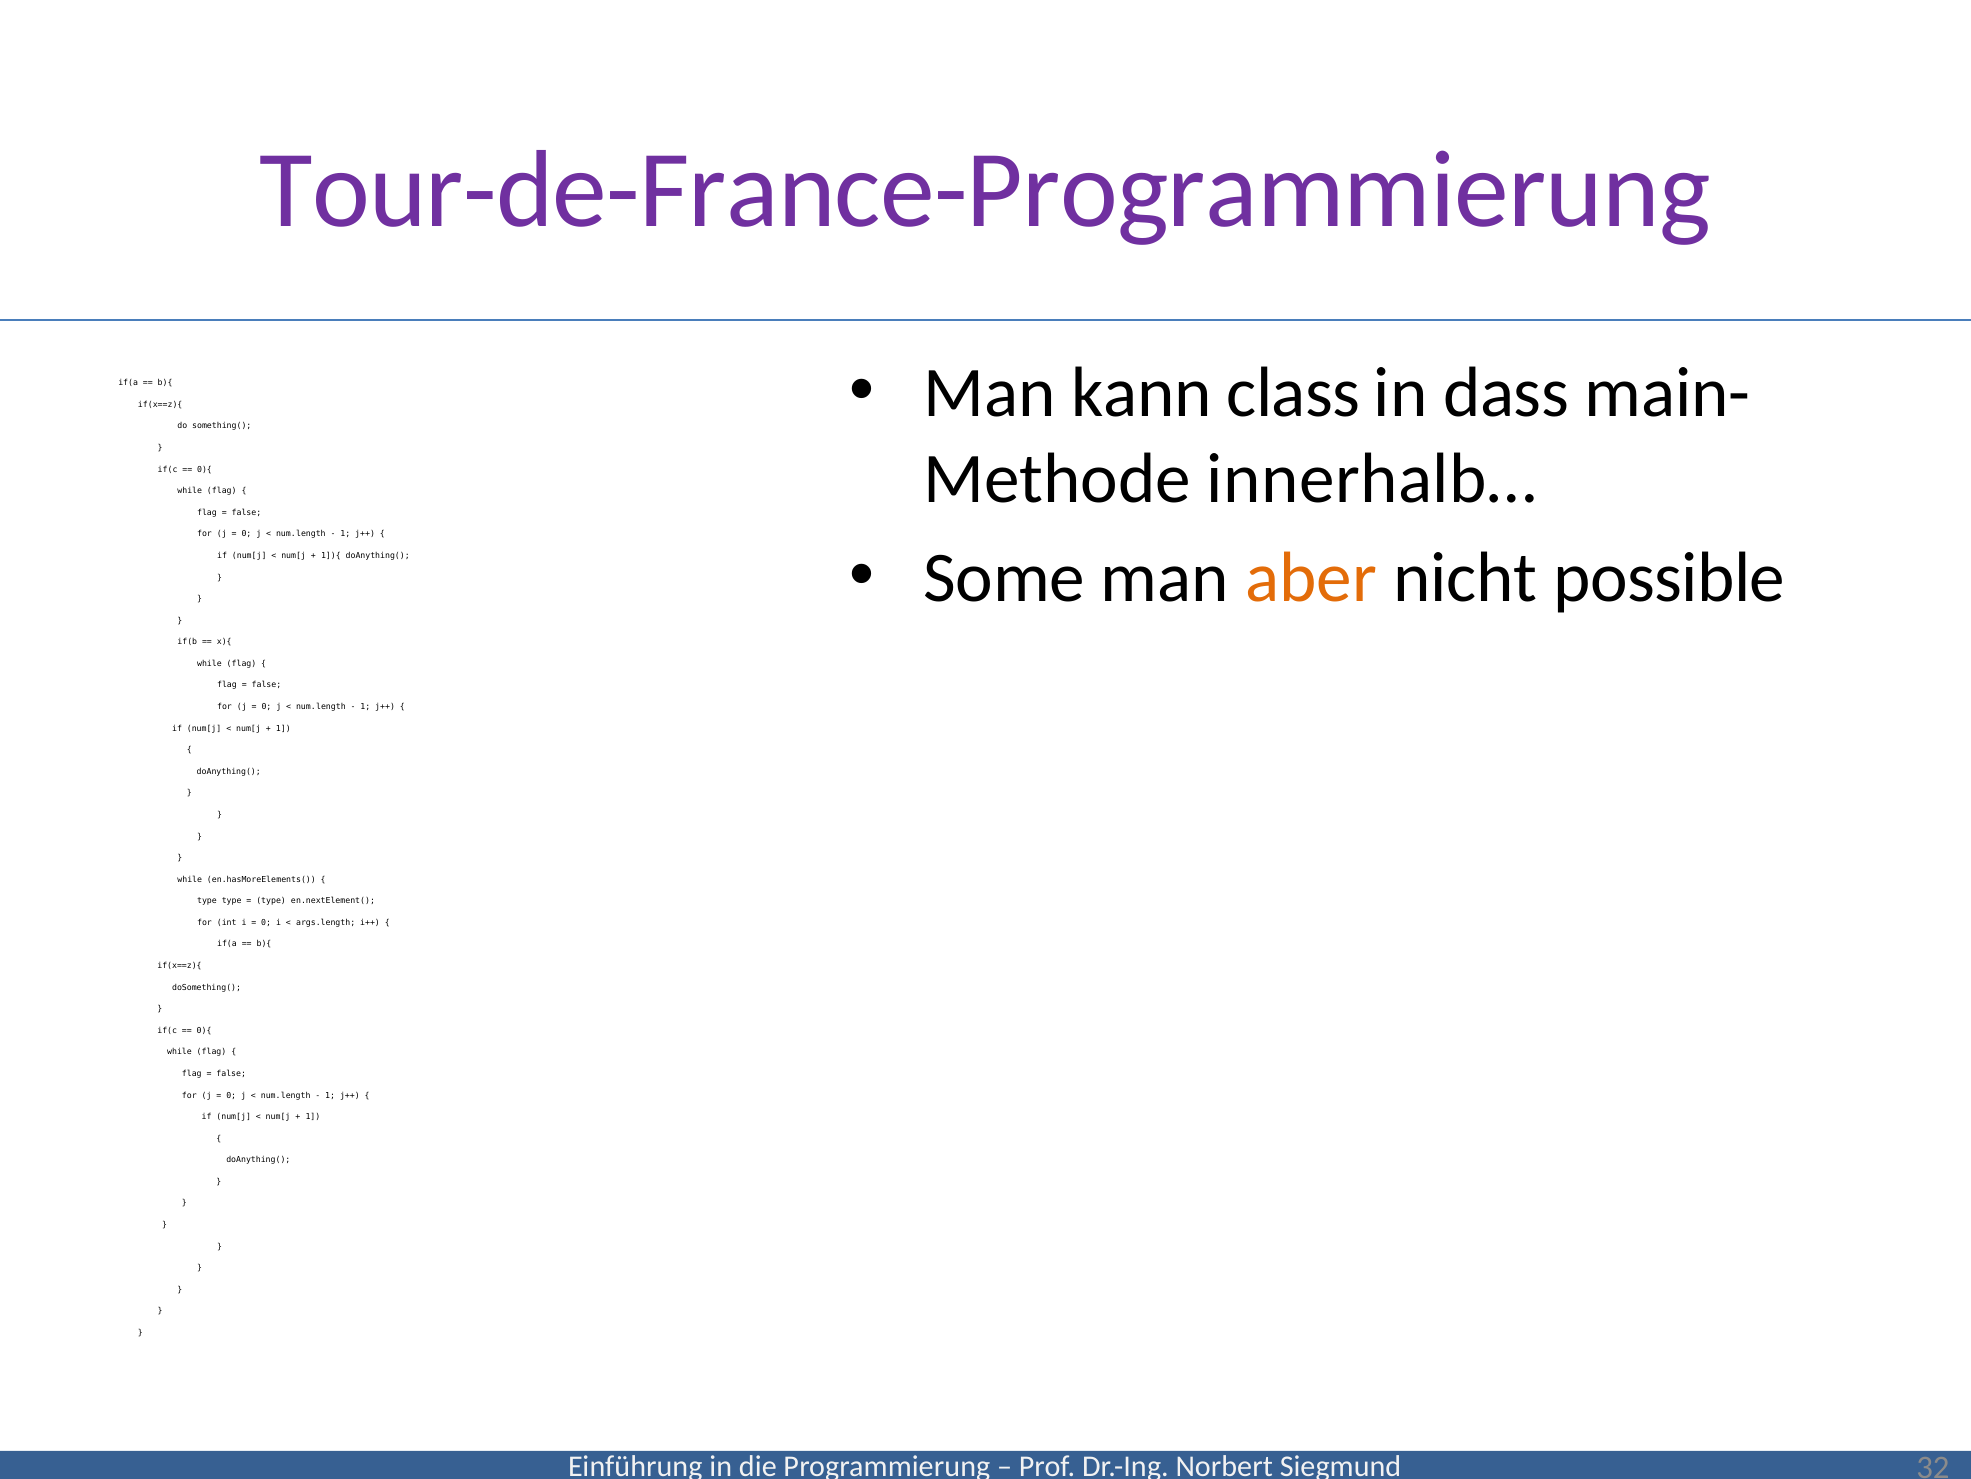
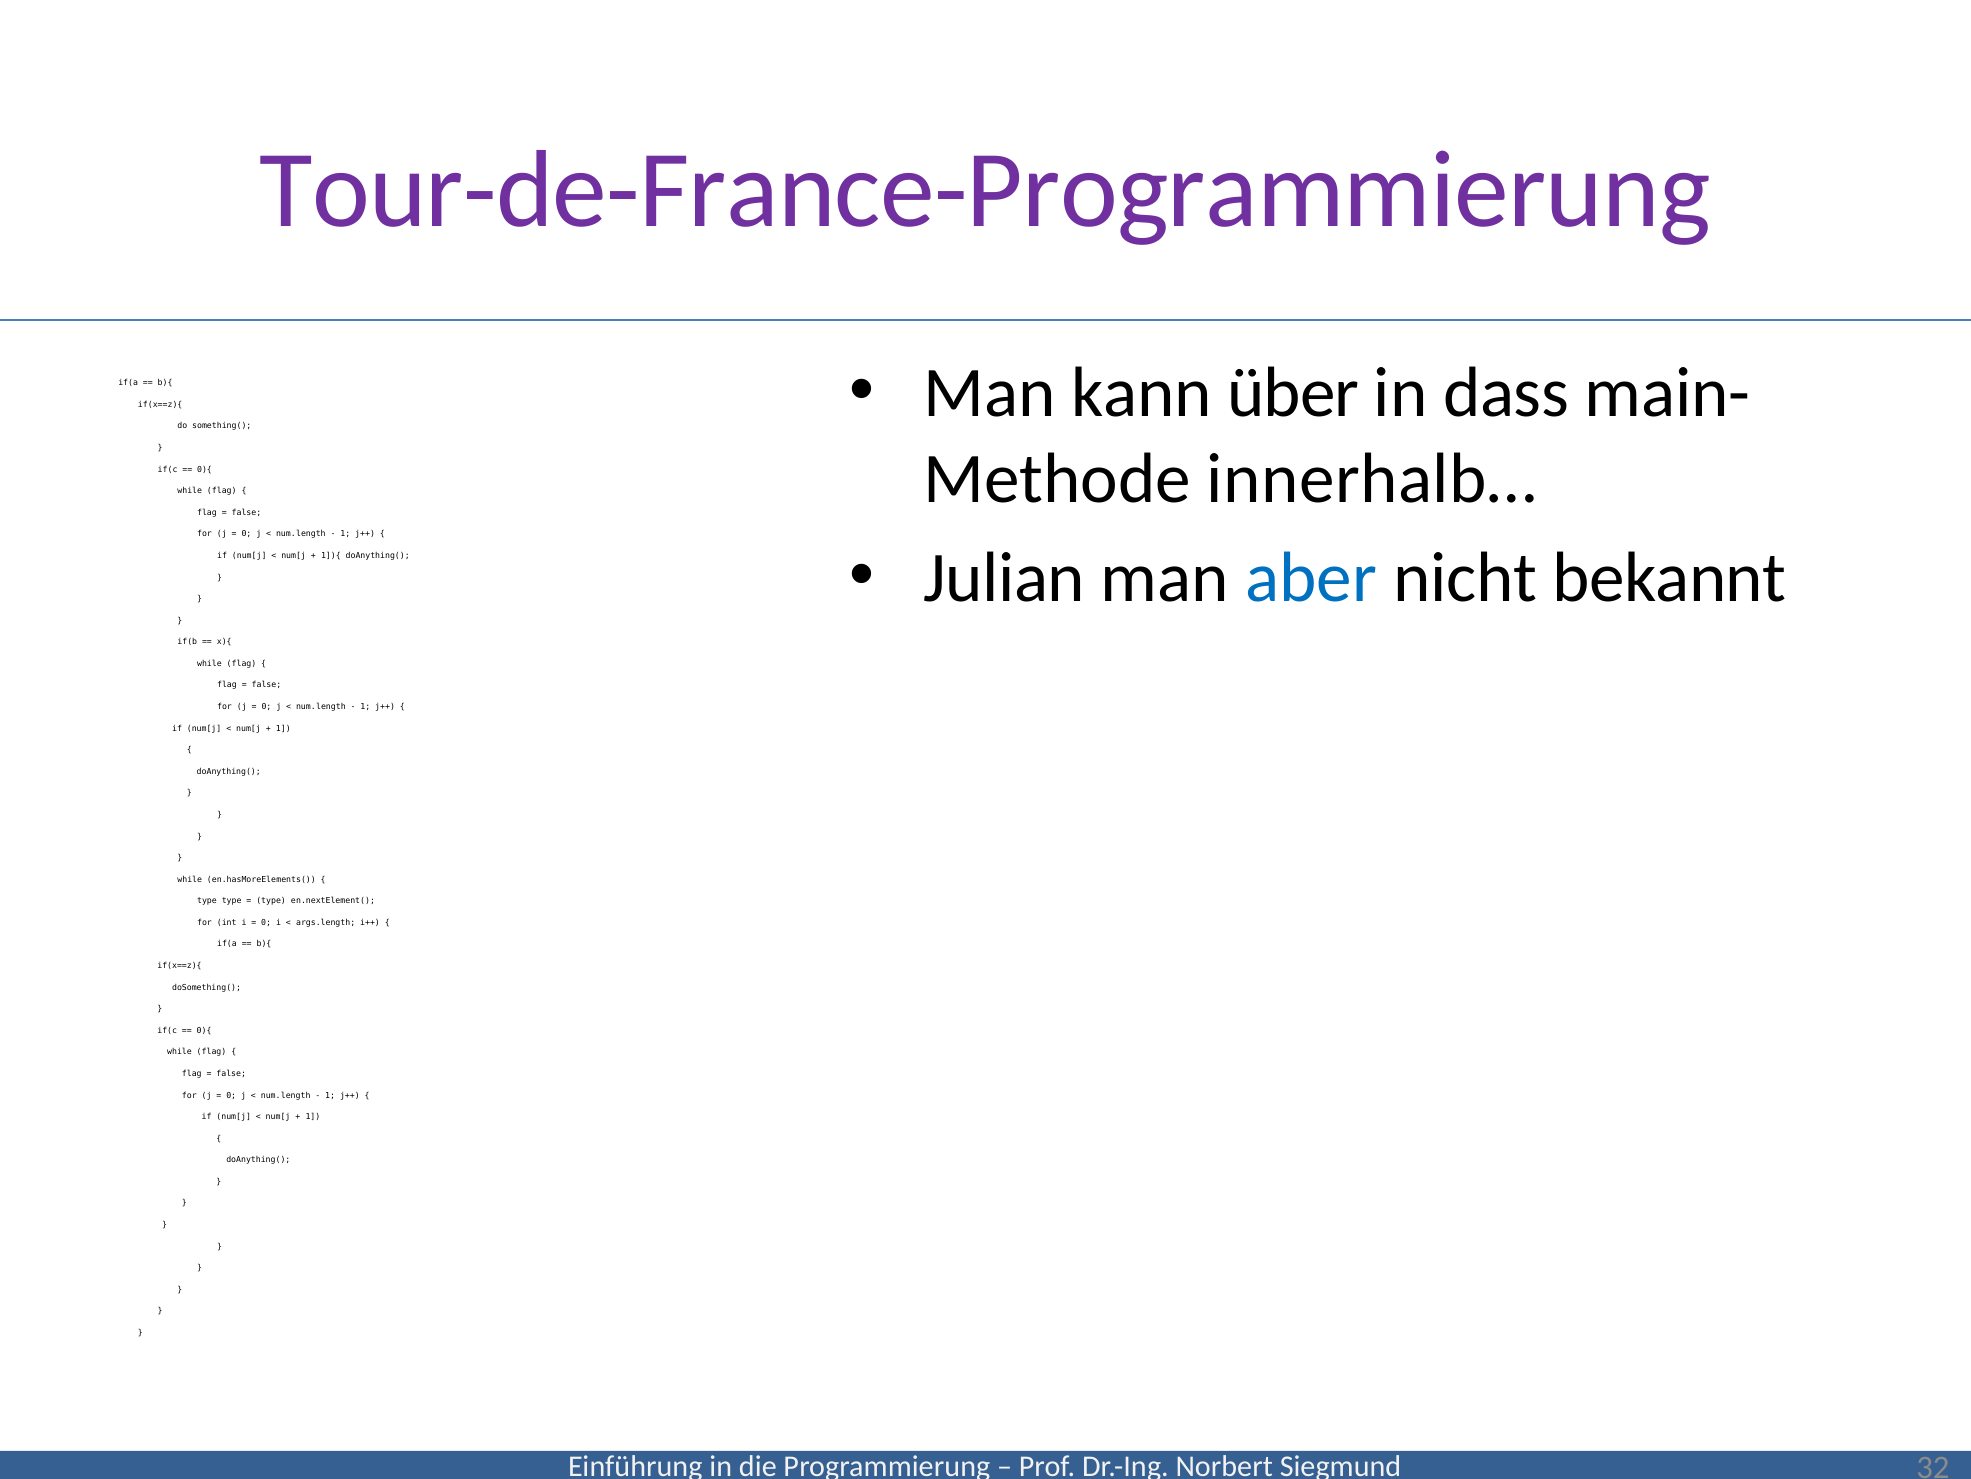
class: class -> über (1293, 393)
Some: Some -> Julian (1004, 578)
aber colour: orange -> blue (1311, 578)
possible: possible -> bekannt (1670, 578)
